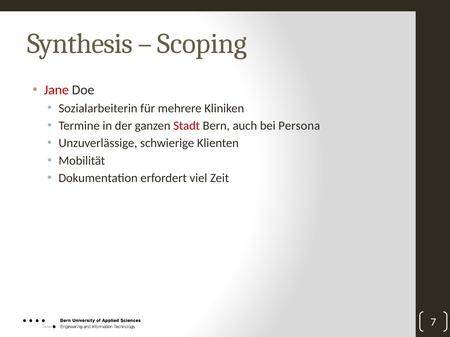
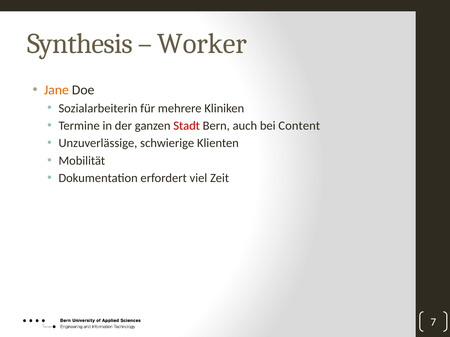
Scoping: Scoping -> Worker (202, 44)
Jane colour: red -> orange (56, 90)
Persona: Persona -> Content (299, 126)
